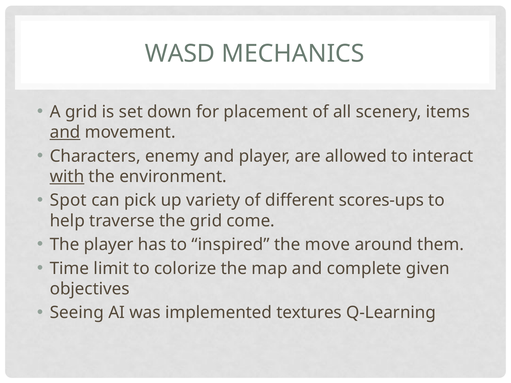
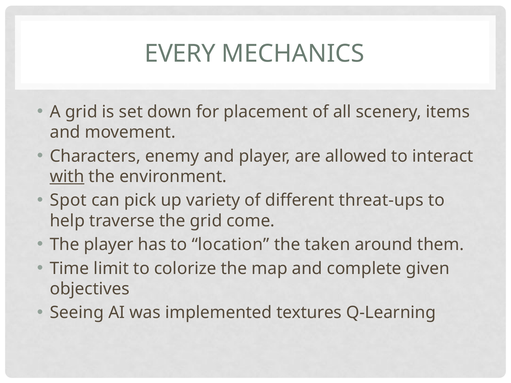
WASD: WASD -> EVERY (180, 54)
and underline: present -> none (65, 132)
scores-ups: scores-ups -> threat-ups (381, 200)
inspired: inspired -> location (230, 245)
move: move -> taken (327, 245)
